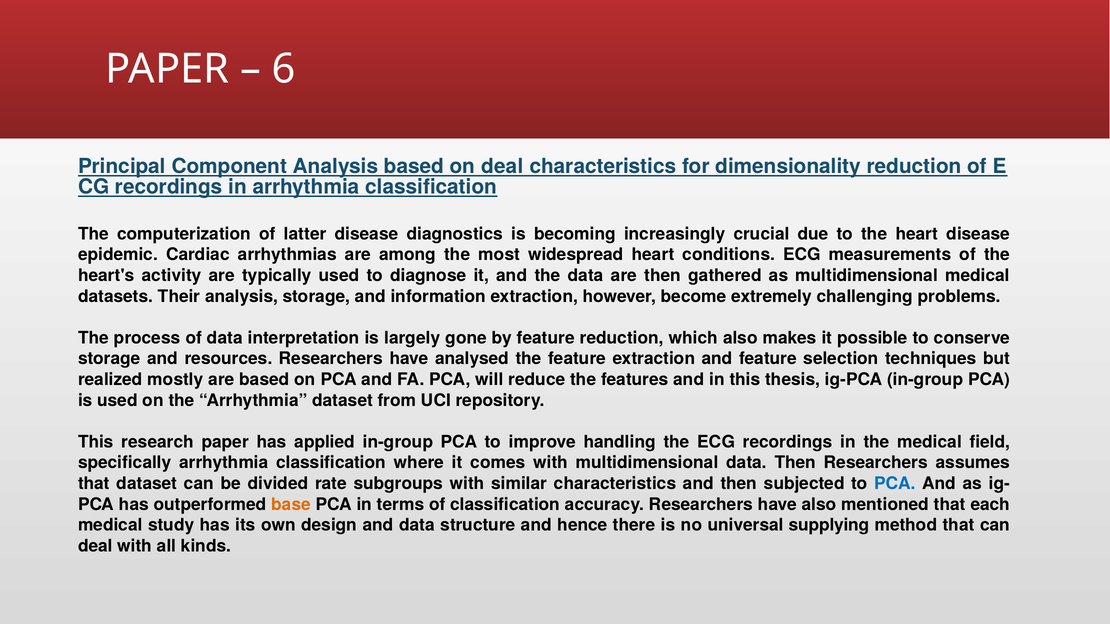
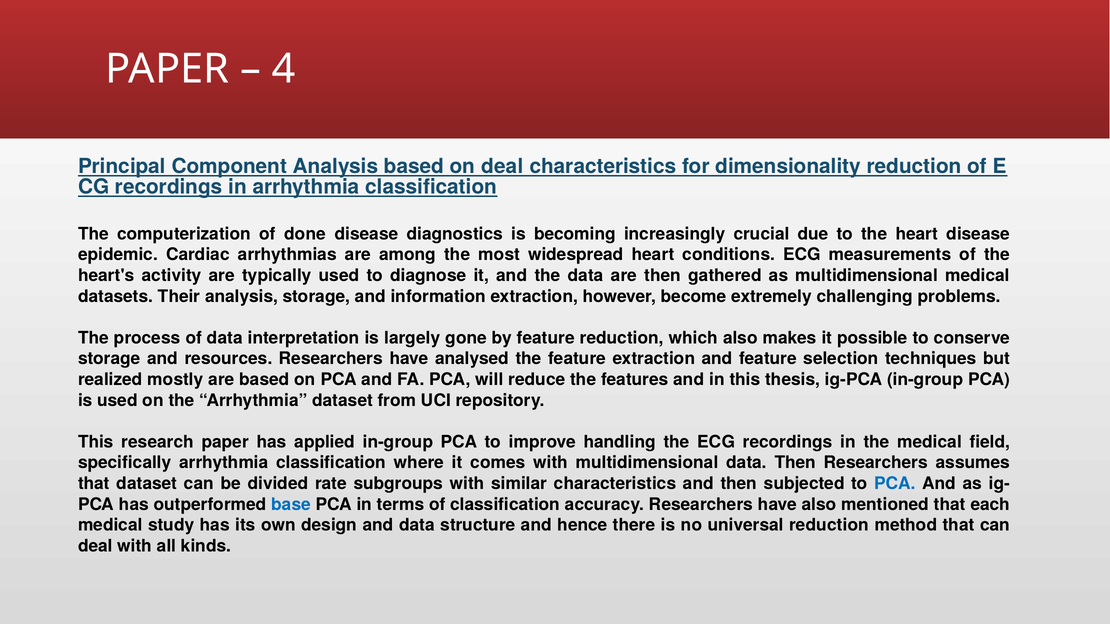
6: 6 -> 4 (284, 69)
latter: latter -> done (305, 234)
base colour: orange -> blue (291, 505)
universal supplying: supplying -> reduction (829, 525)
